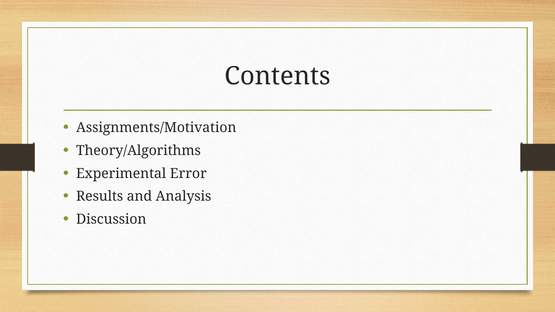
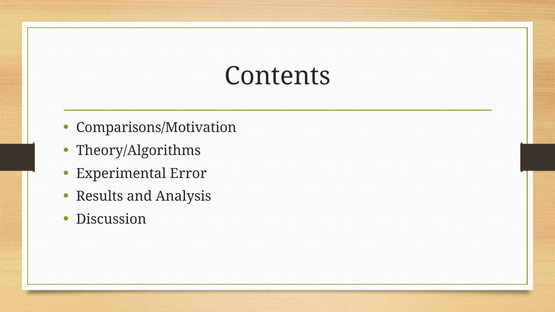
Assignments/Motivation: Assignments/Motivation -> Comparisons/Motivation (156, 128)
